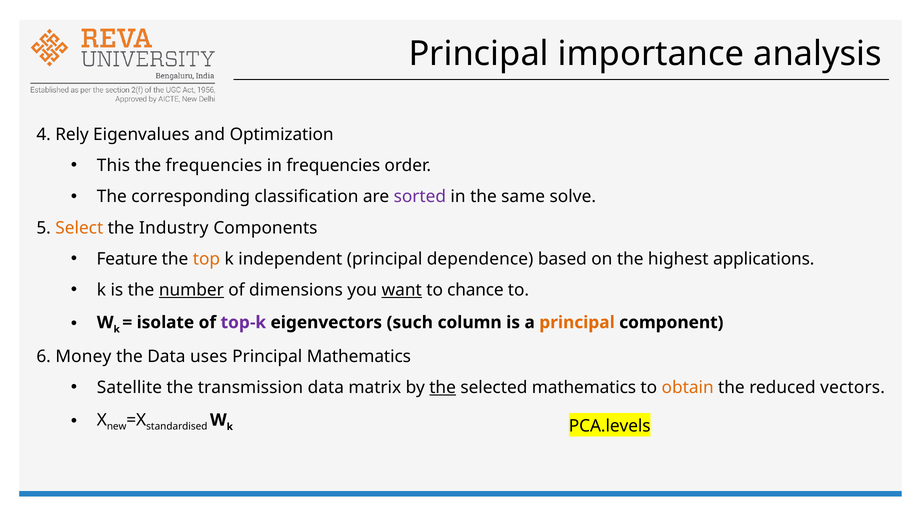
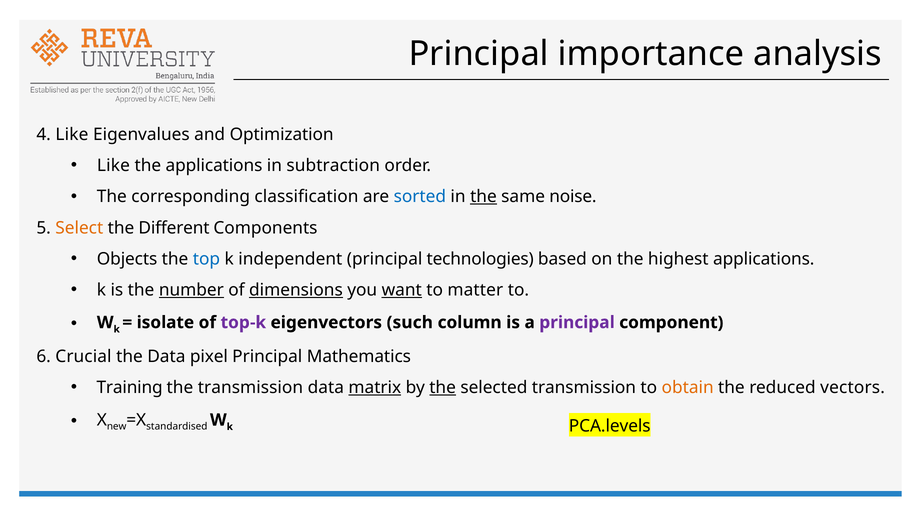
4 Rely: Rely -> Like (72, 135)
This: This -> Like (113, 166)
the frequencies: frequencies -> applications (214, 166)
in frequencies: frequencies -> subtraction (333, 166)
sorted colour: purple -> blue (420, 197)
the underline: none -> present (483, 197)
solve: solve -> noise (573, 197)
Industry: Industry -> Different (174, 228)
Feature: Feature -> Objects (127, 259)
top colour: orange -> blue (206, 259)
dependence: dependence -> technologies (480, 259)
dimensions underline: none -> present (296, 290)
chance: chance -> matter (475, 290)
principal colour: orange -> purple (577, 323)
Money: Money -> Crucial (83, 356)
uses: uses -> pixel (209, 356)
Satellite: Satellite -> Training (130, 388)
matrix underline: none -> present (375, 388)
selected mathematics: mathematics -> transmission (584, 388)
